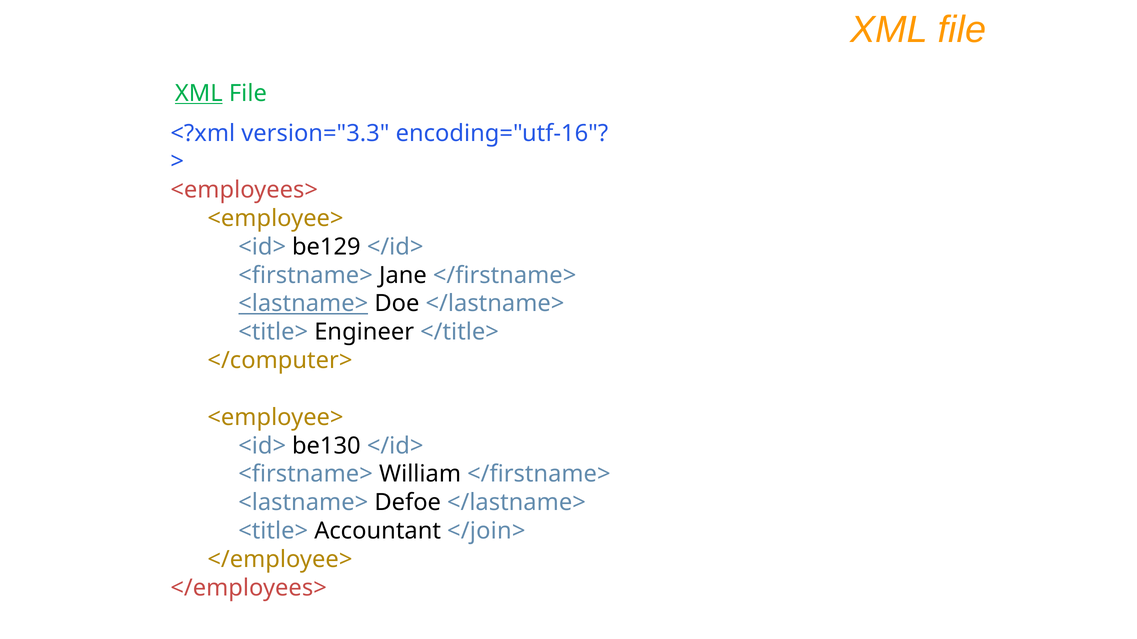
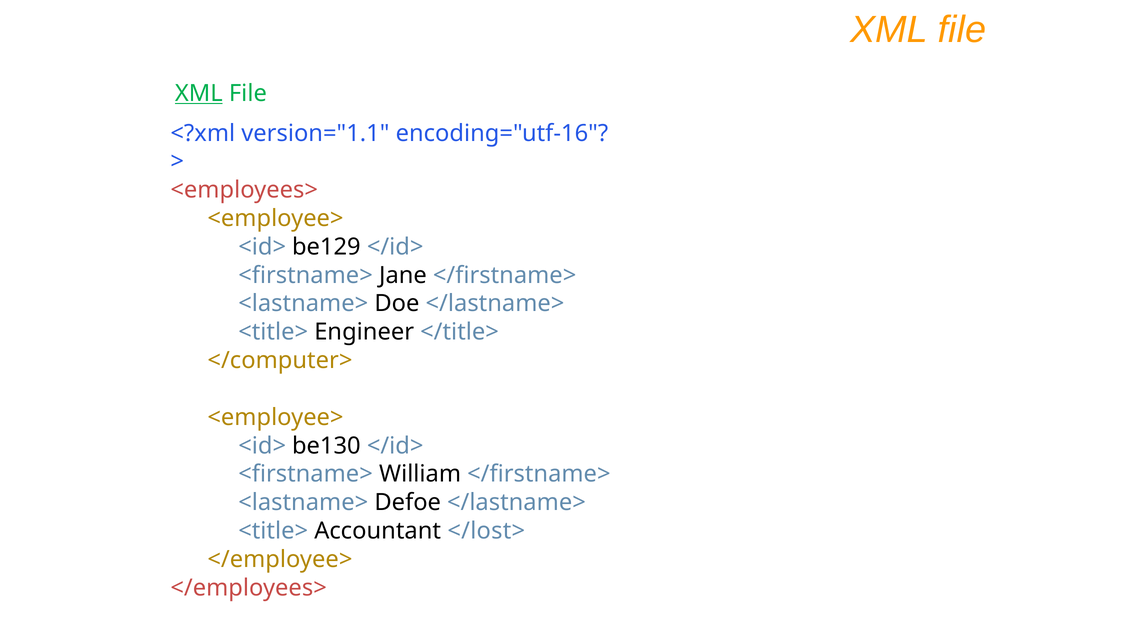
version="3.3: version="3.3 -> version="1.1 (315, 133)
<lastname> underline: present -> none (303, 304)
</join>: </join> -> </lost> (486, 531)
